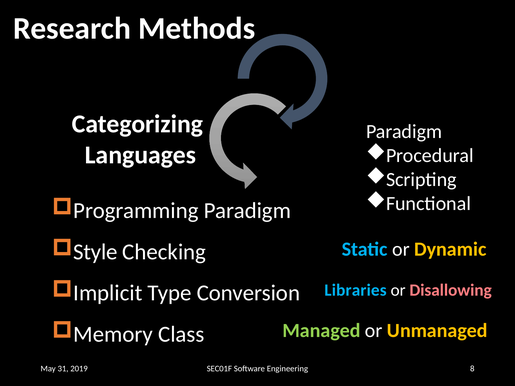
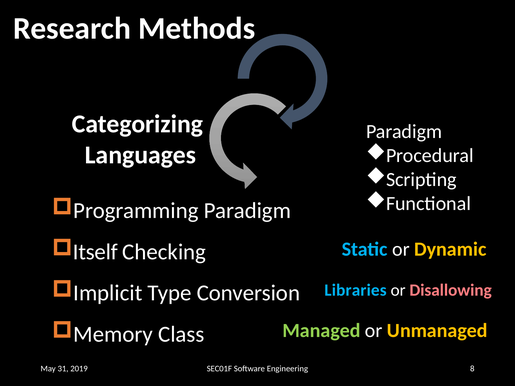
Style: Style -> Itself (95, 252)
